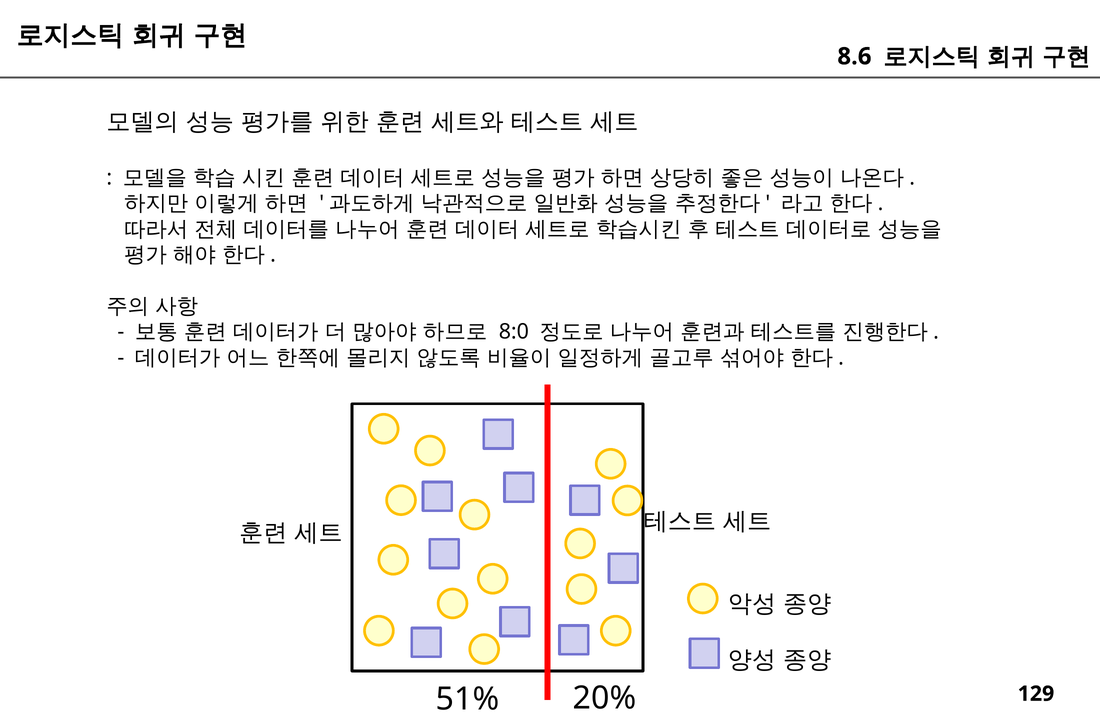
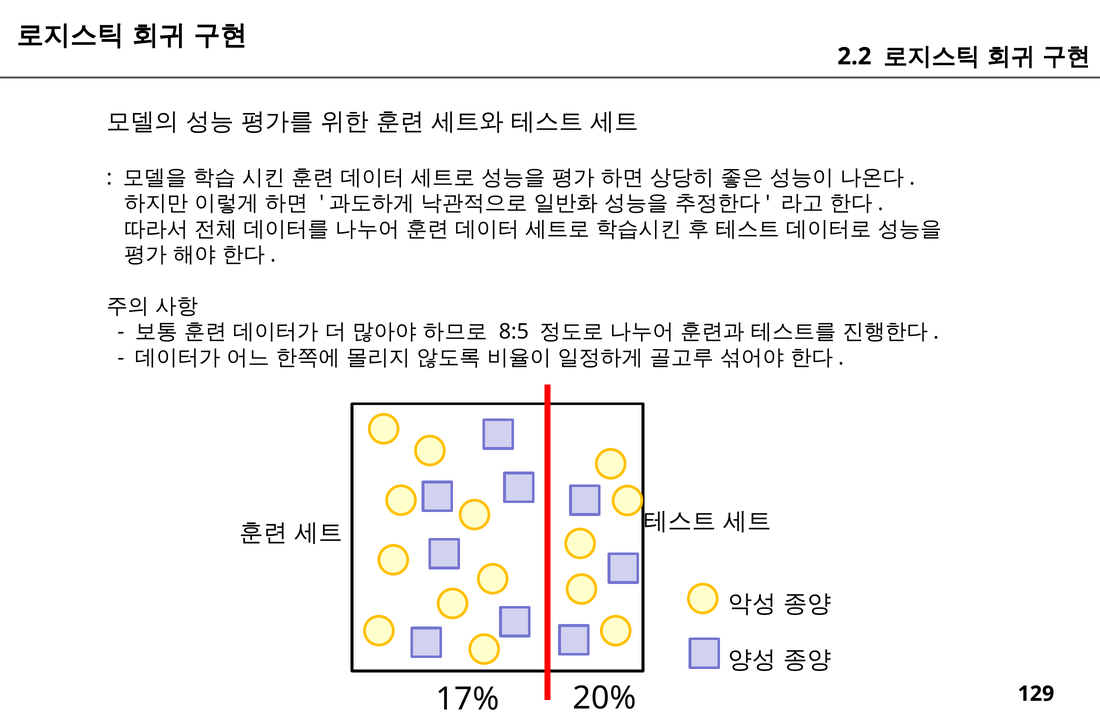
8.6: 8.6 -> 2.2 (854, 56)
8:0: 8:0 -> 8:5 (514, 332)
51%: 51% -> 17% (468, 699)
